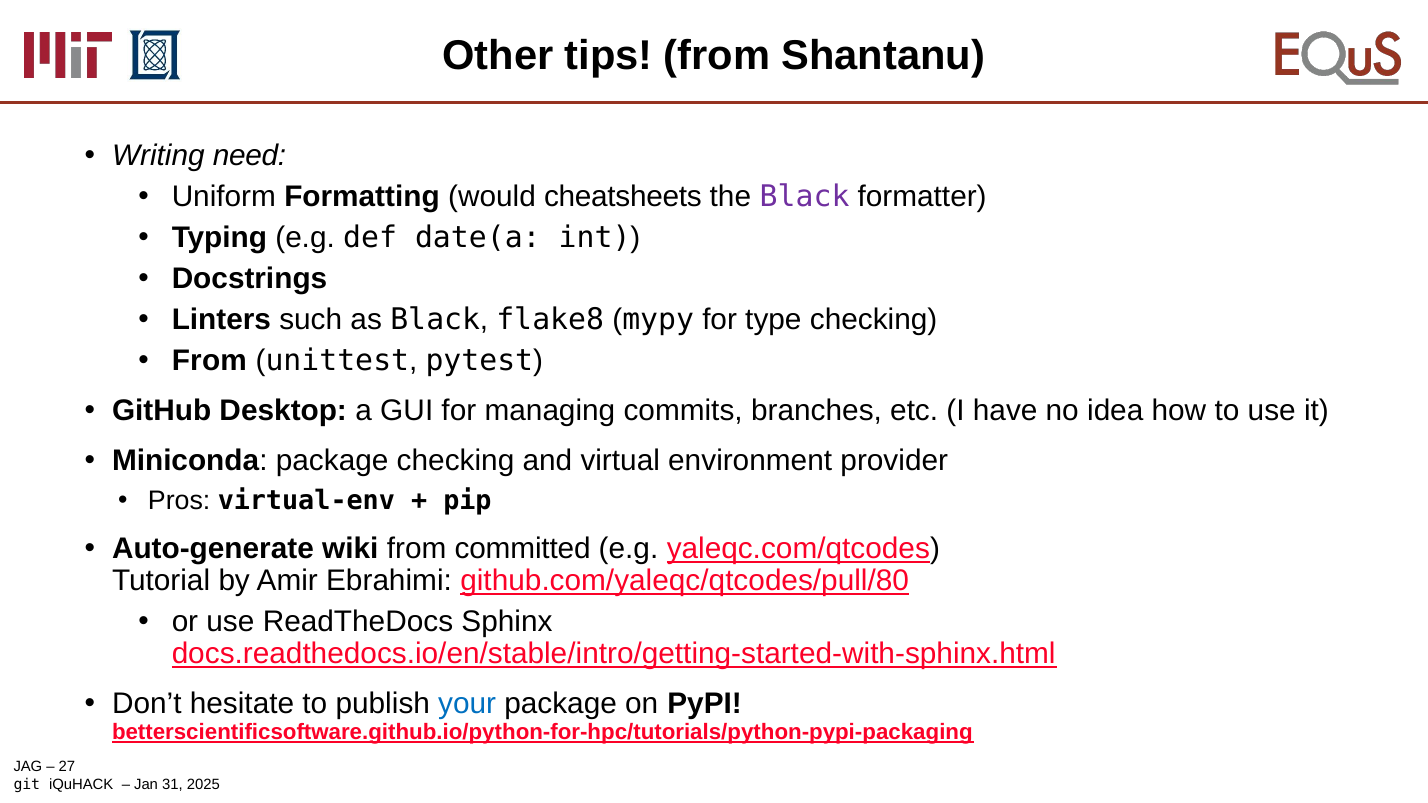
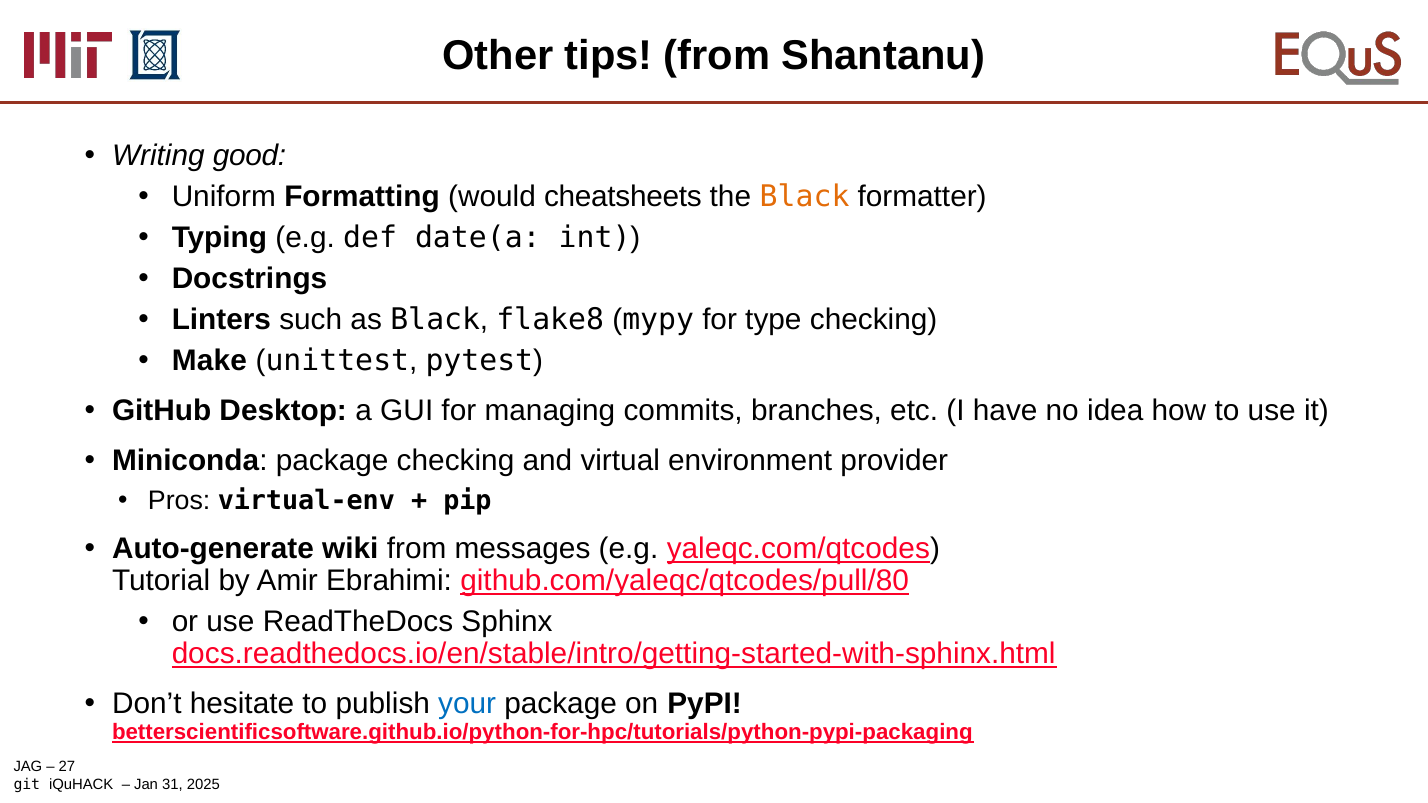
need: need -> good (250, 156)
Black colour: purple -> orange (805, 197)
From: From -> Make (209, 361)
committed: committed -> messages (523, 549)
